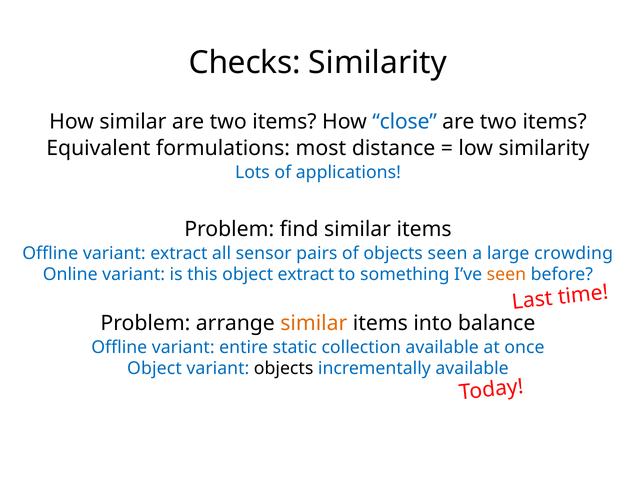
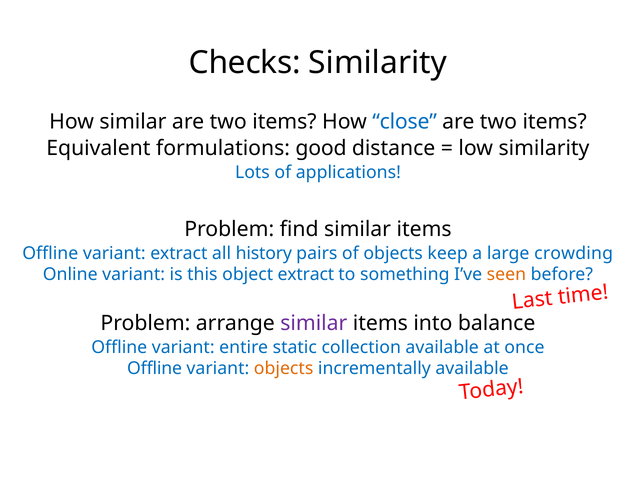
most: most -> good (321, 148)
sensor: sensor -> history (264, 253)
objects seen: seen -> keep (448, 253)
similar colour: orange -> purple (314, 323)
Object: Object -> Offline (155, 369)
objects colour: black -> orange (284, 369)
